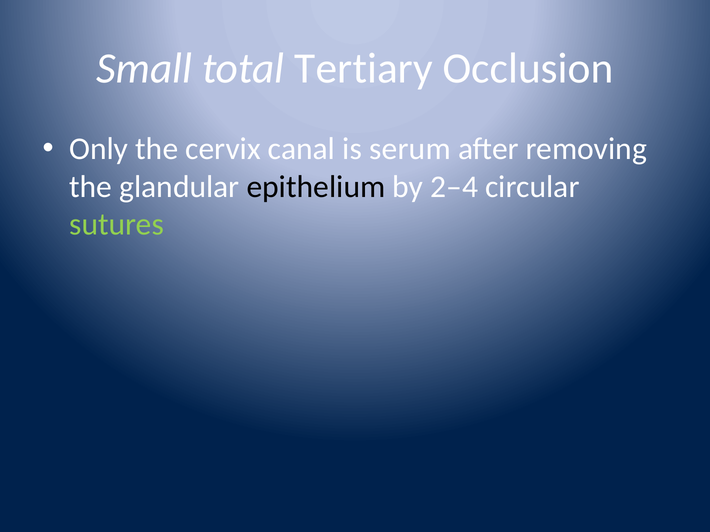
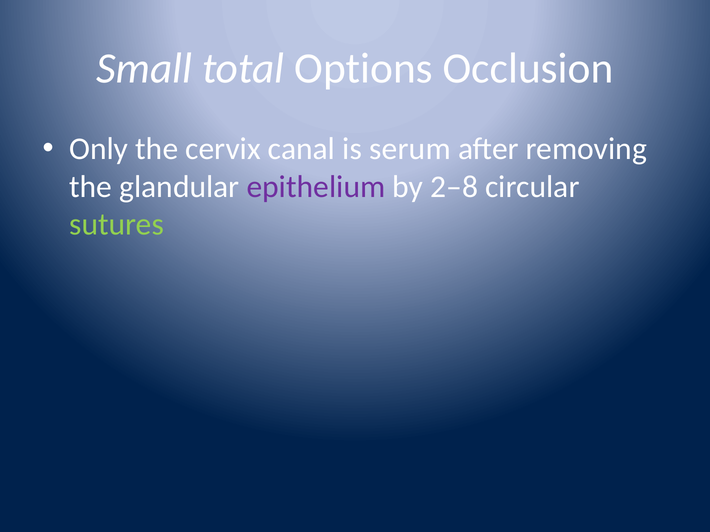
Tertiary: Tertiary -> Options (364, 69)
epithelium colour: black -> purple (316, 187)
2–4: 2–4 -> 2–8 (454, 187)
